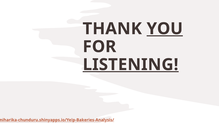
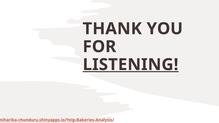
YOU underline: present -> none (165, 29)
